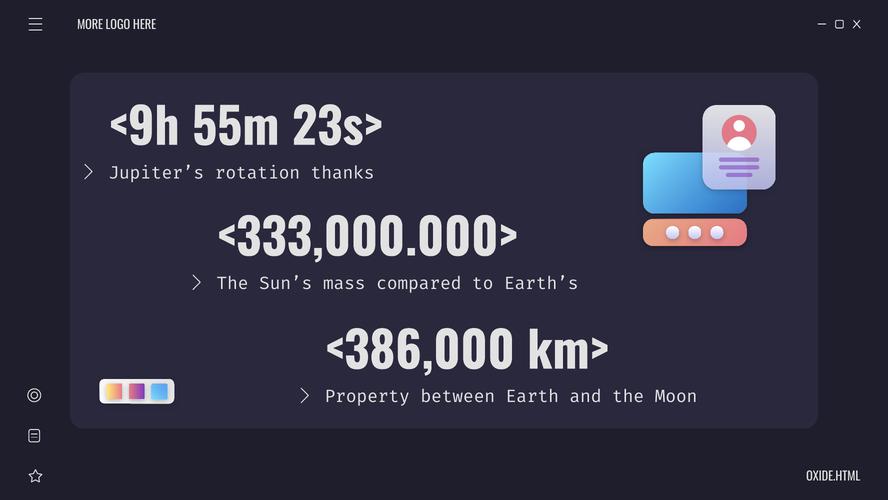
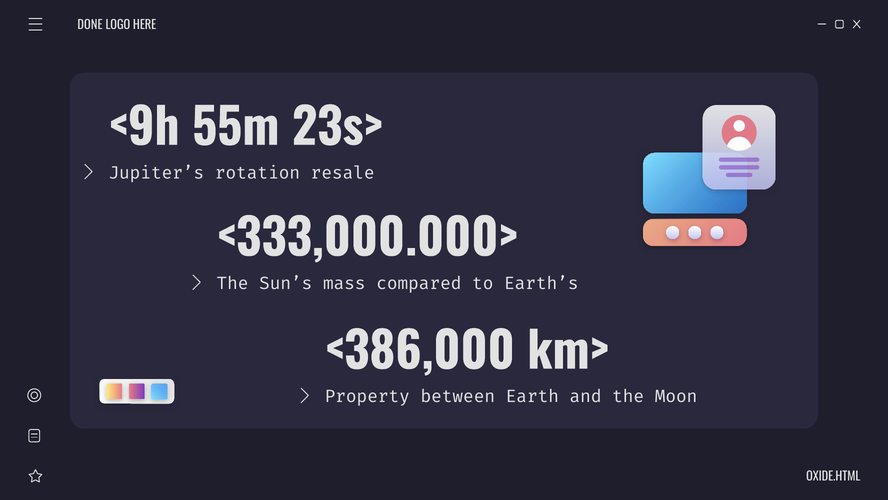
MORE: MORE -> DONE (90, 25)
thanks: thanks -> resale (343, 173)
